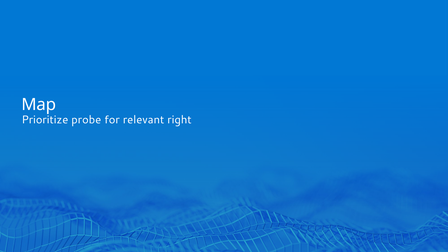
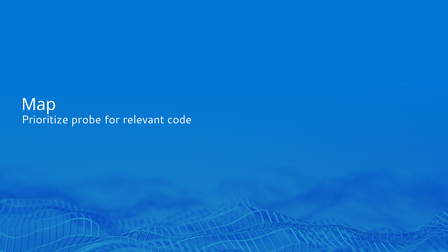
right: right -> code (179, 120)
